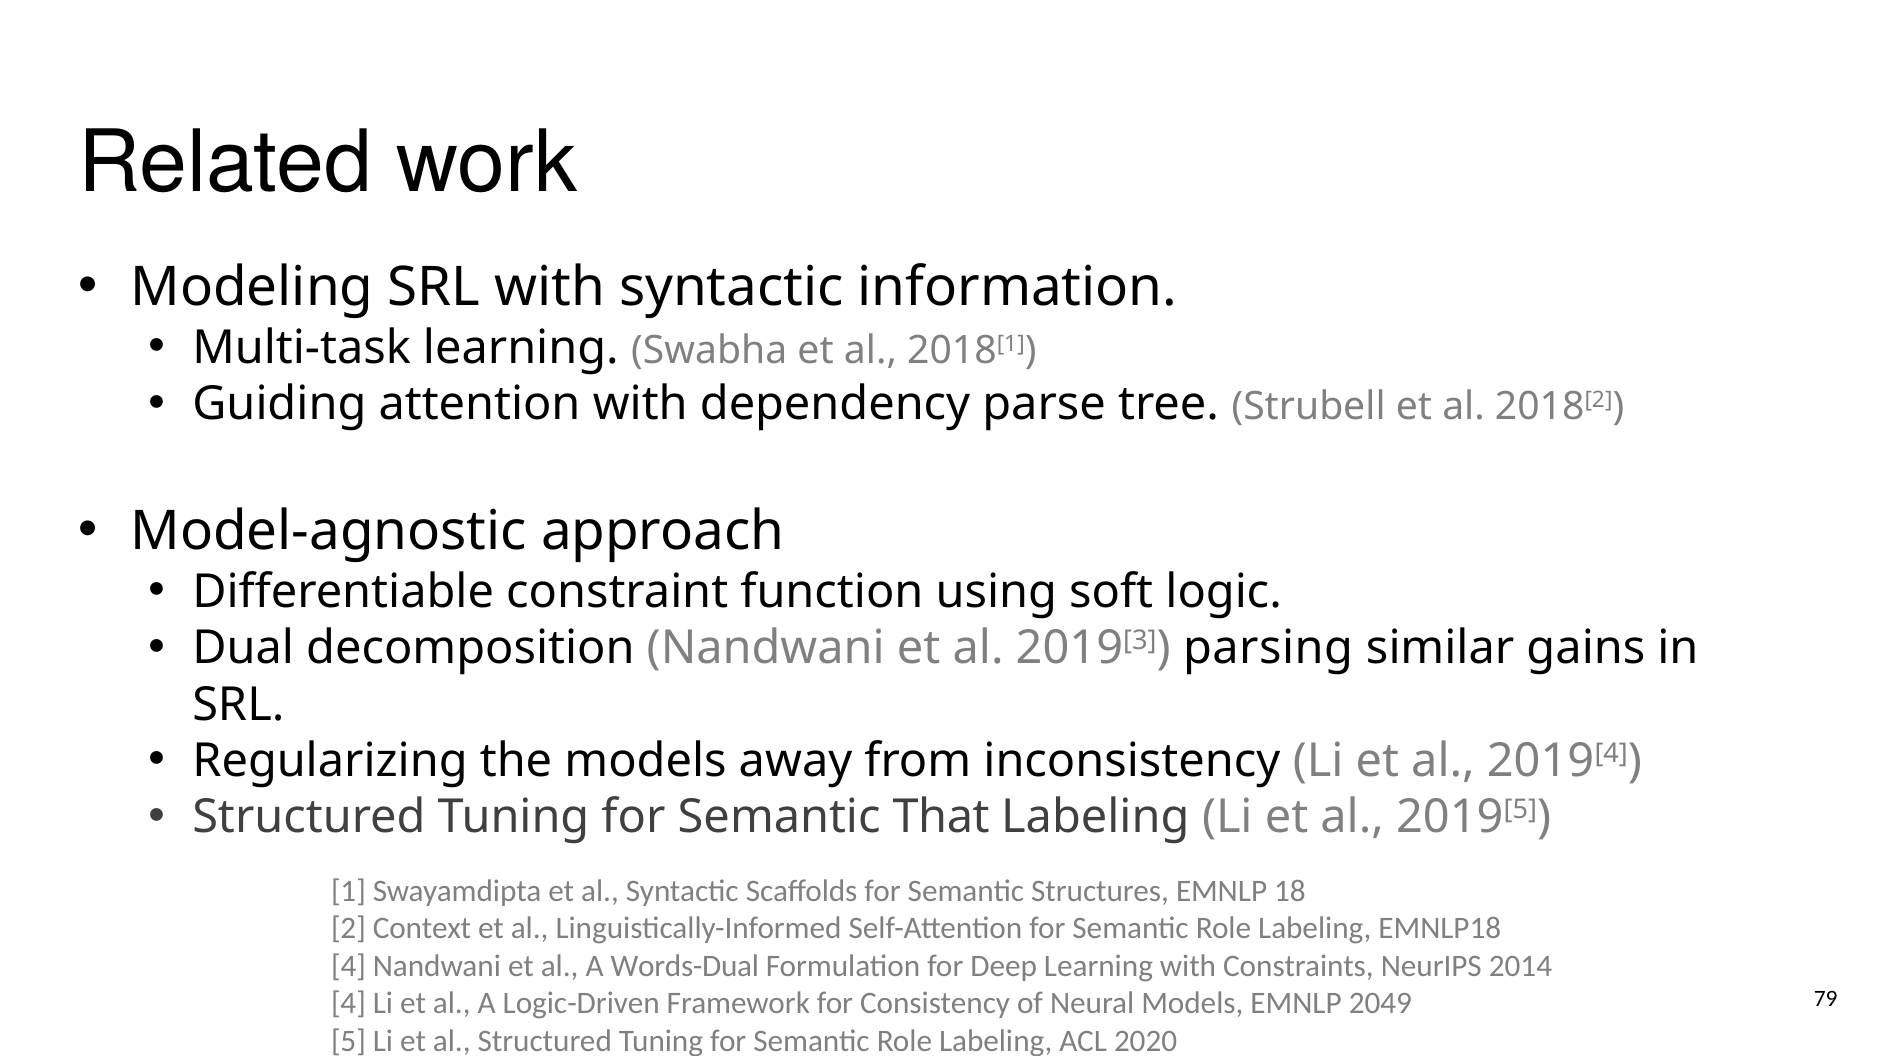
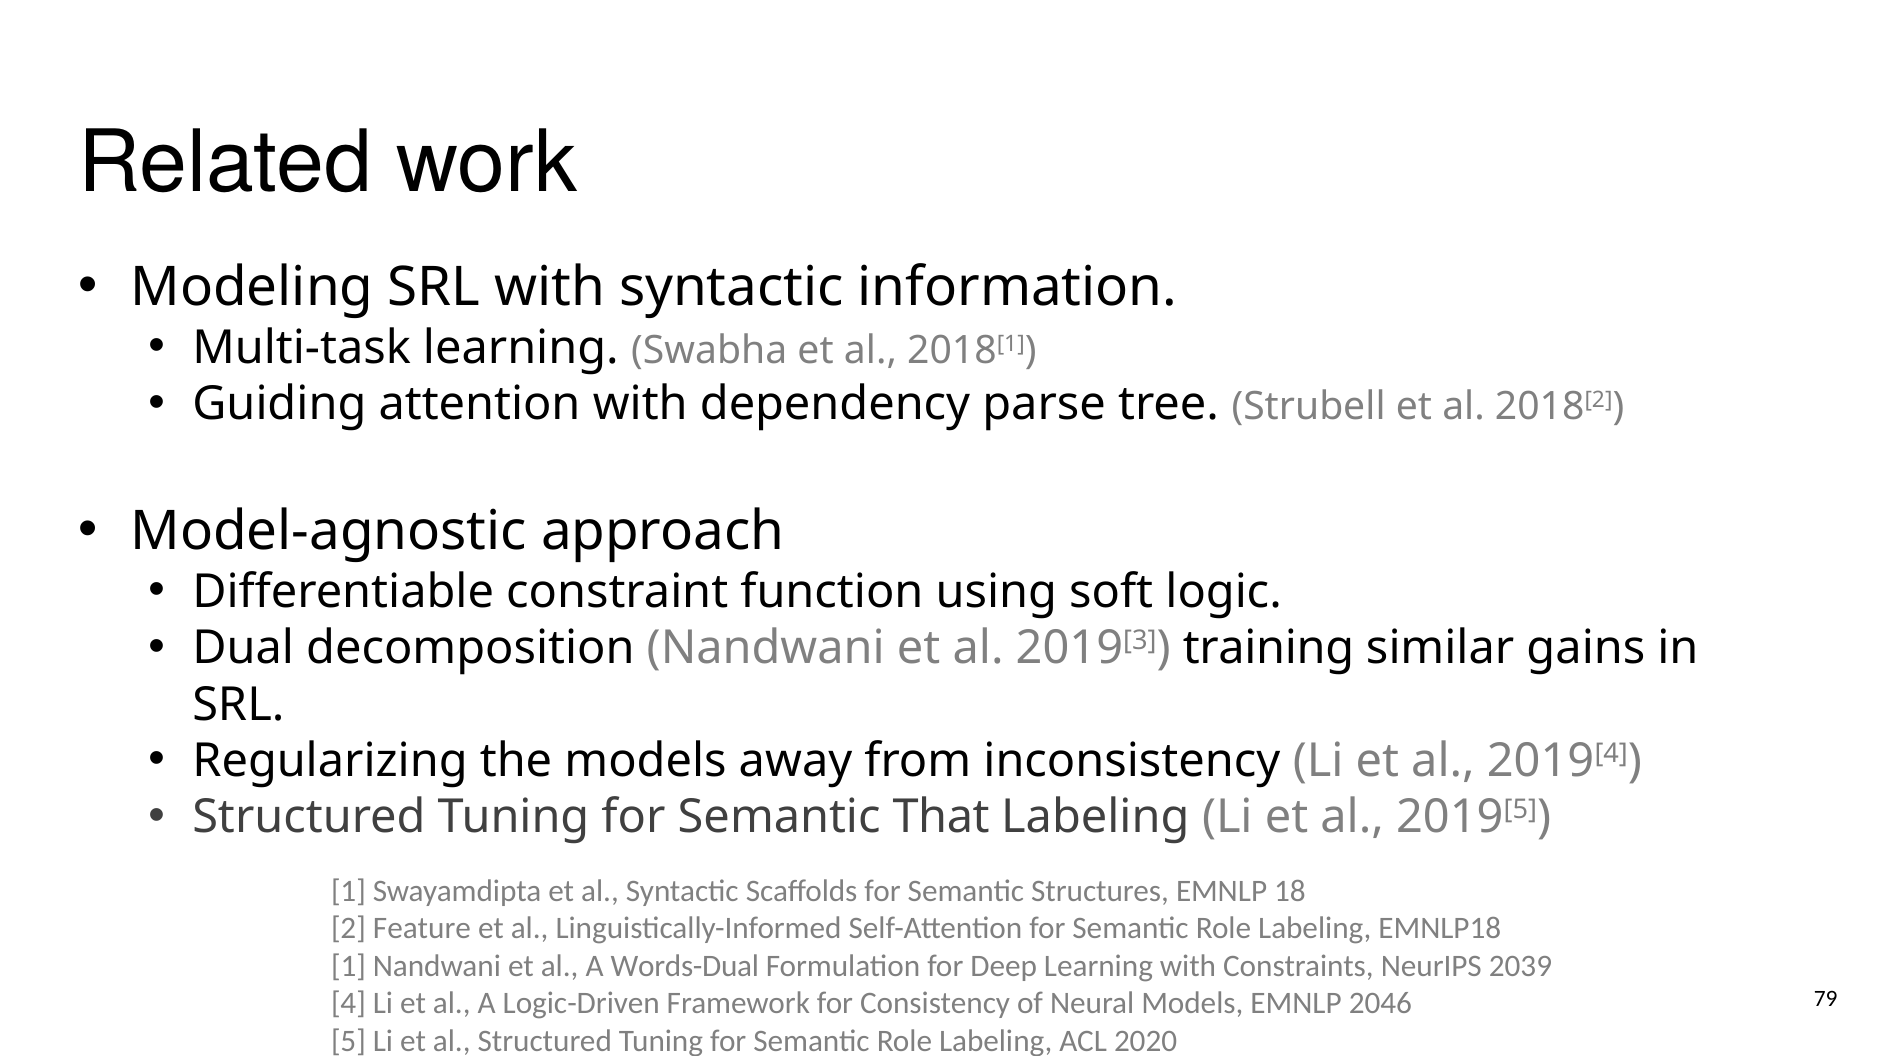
parsing: parsing -> training (1268, 648)
Context: Context -> Feature (422, 928)
4: 4 -> 1 (348, 966)
2014: 2014 -> 2039 (1520, 966)
2049: 2049 -> 2046 (1380, 1003)
